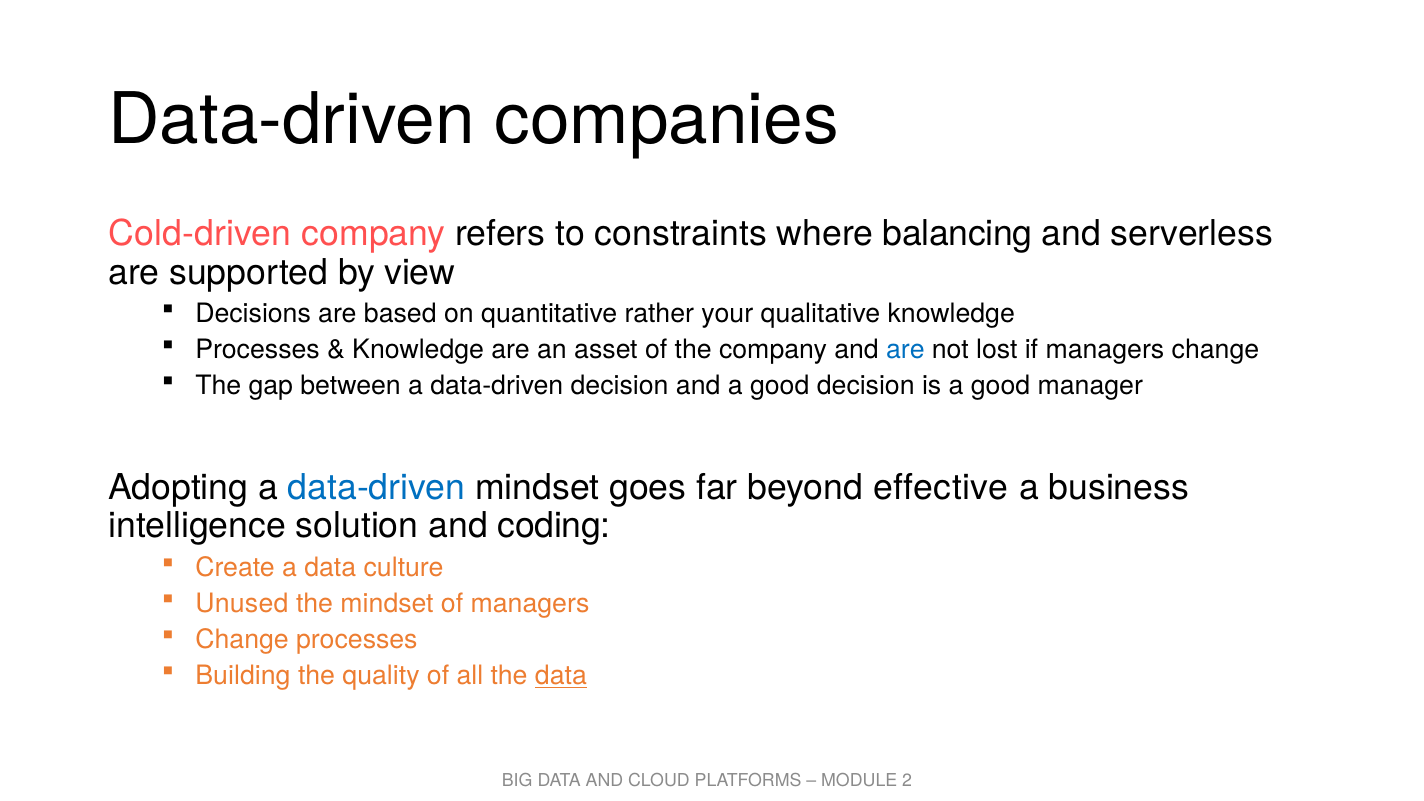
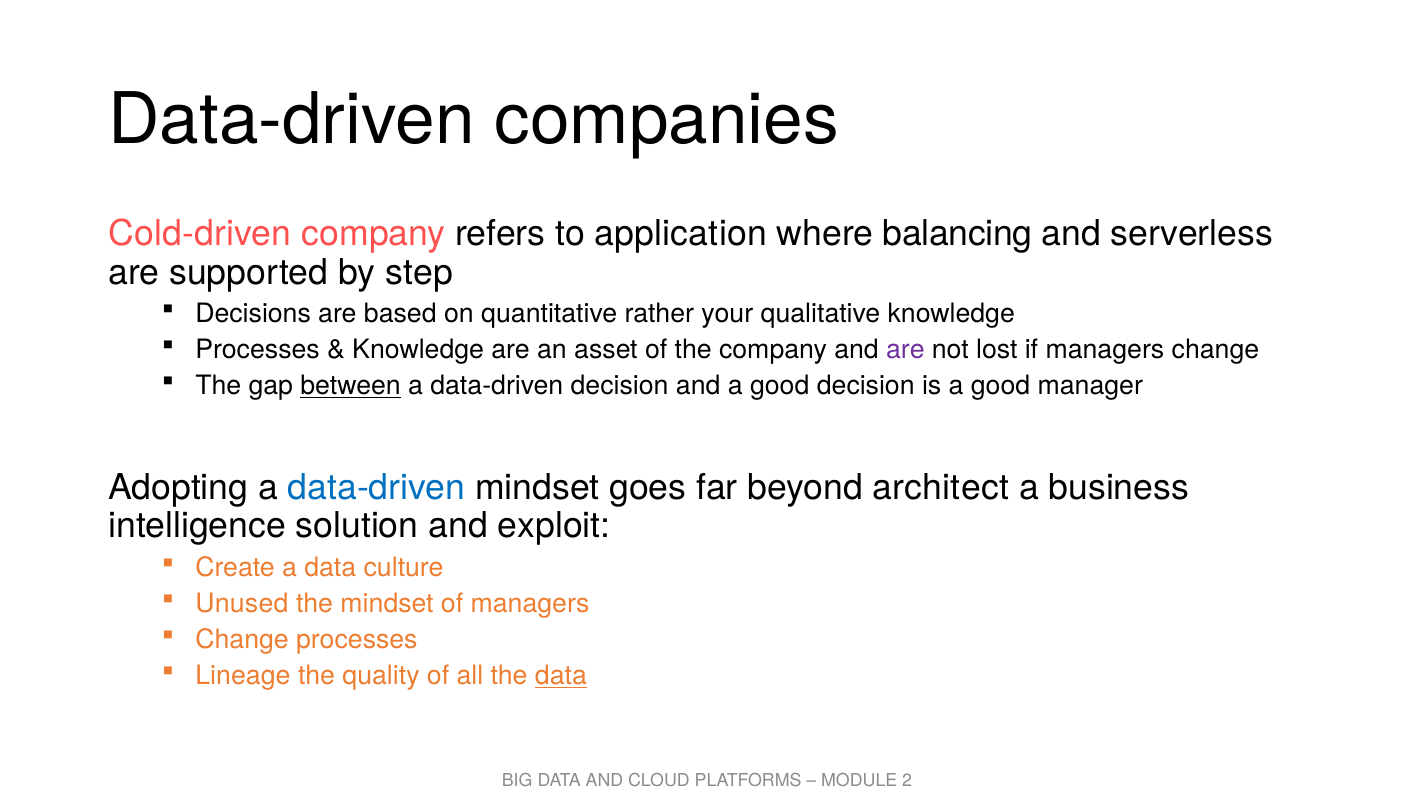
constraints: constraints -> application (681, 234)
view: view -> step (420, 272)
are colour: blue -> purple (905, 350)
between underline: none -> present (351, 386)
effective: effective -> architect (941, 488)
coding: coding -> exploit (554, 526)
Building: Building -> Lineage (243, 676)
